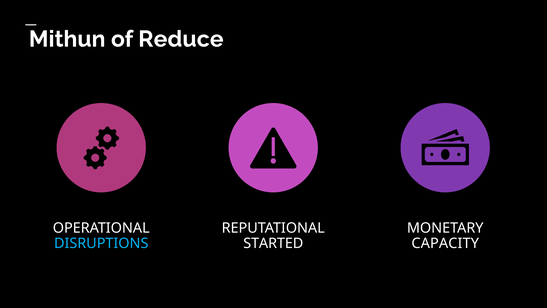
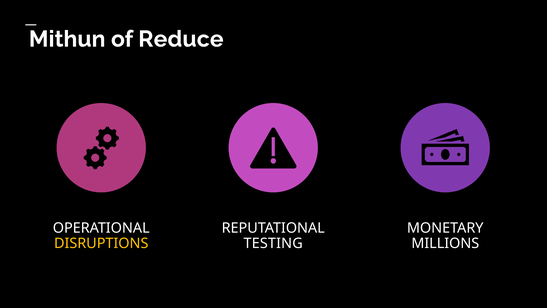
DISRUPTIONS colour: light blue -> yellow (101, 243)
STARTED: STARTED -> TESTING (273, 243)
CAPACITY: CAPACITY -> MILLIONS (445, 243)
